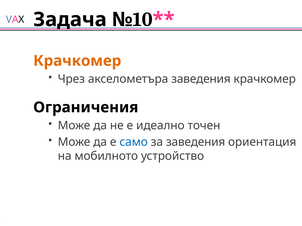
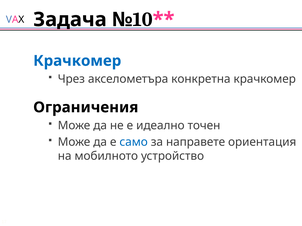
Крачкомер colour: orange -> blue (77, 61)
акселометъра заведения: заведения -> конкретна (201, 79)
за заведения: заведения -> направете (196, 142)
